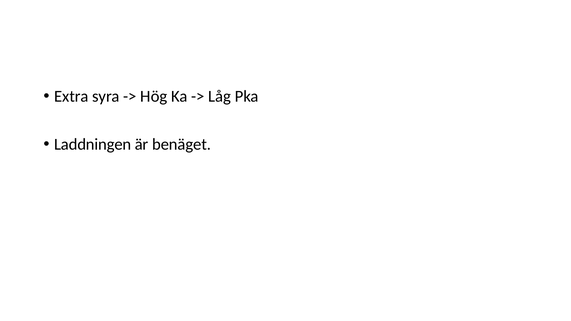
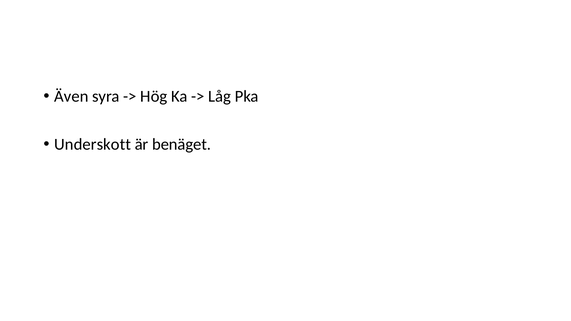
Extra: Extra -> Även (71, 97)
Laddningen: Laddningen -> Underskott (93, 144)
